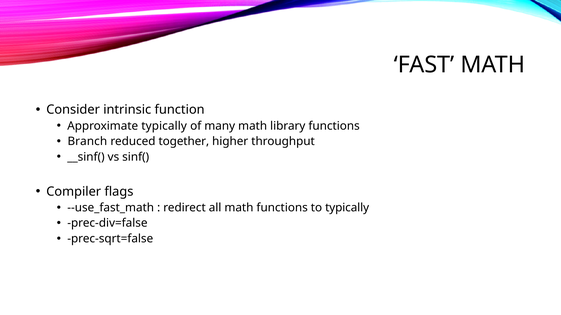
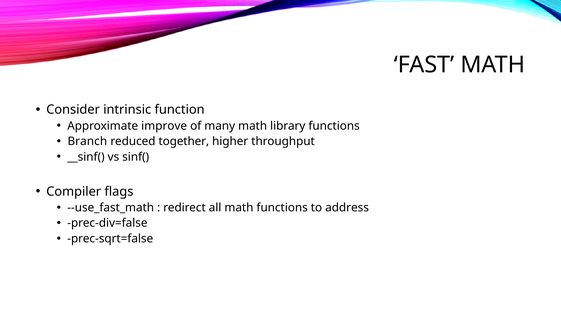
Approximate typically: typically -> improve (164, 126)
to typically: typically -> address (347, 208)
